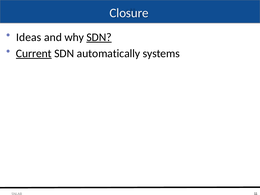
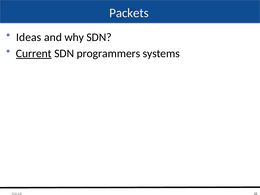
Closure: Closure -> Packets (129, 13)
SDN underline: present -> none (99, 37)
automatically: automatically -> programmers (108, 53)
